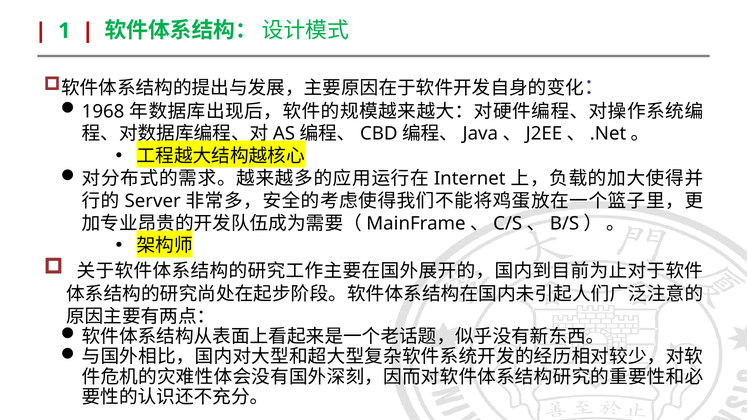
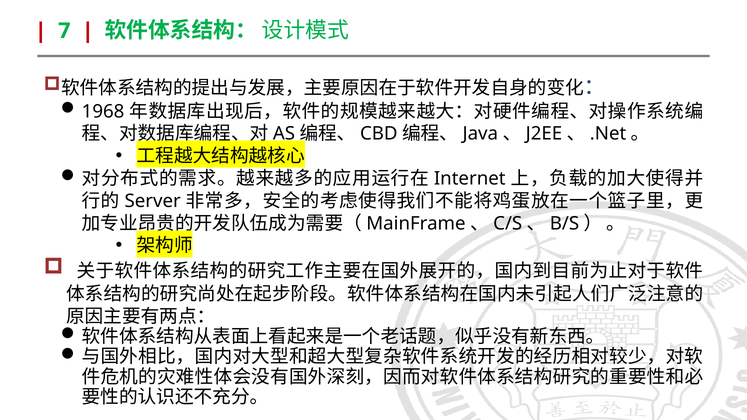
1: 1 -> 7 (64, 31)
